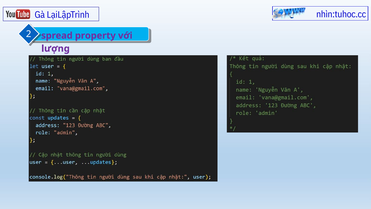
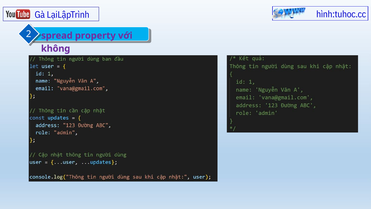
nhìn:tuhoc.cc: nhìn:tuhoc.cc -> hình:tuhoc.cc (341, 14)
lượng: lượng -> không (56, 49)
